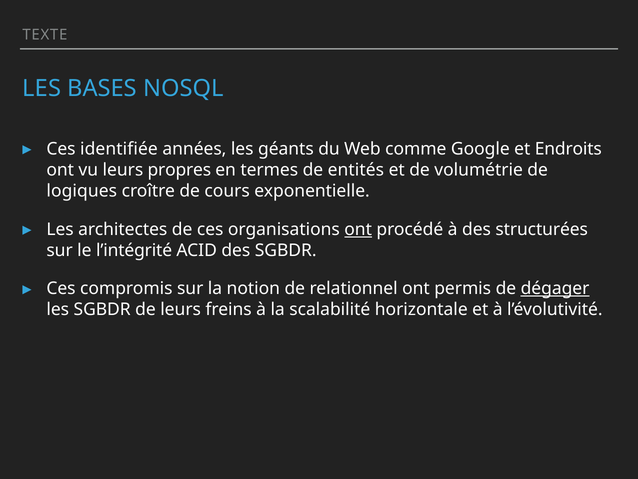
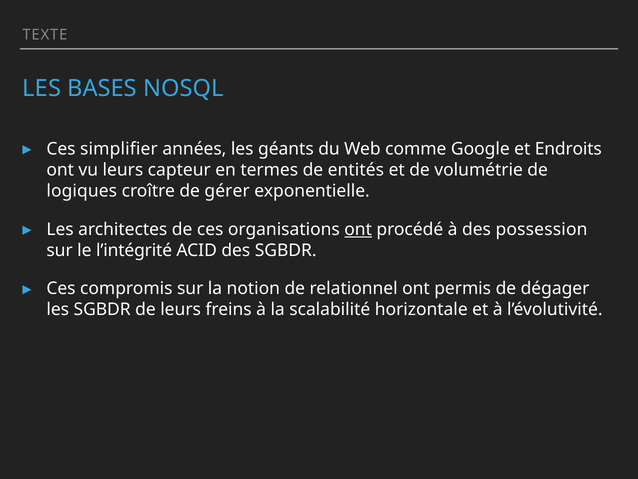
identifiée: identifiée -> simplifier (119, 149)
propres: propres -> capteur (179, 170)
cours: cours -> gérer (227, 191)
structurées: structurées -> possession (542, 229)
dégager underline: present -> none (555, 288)
